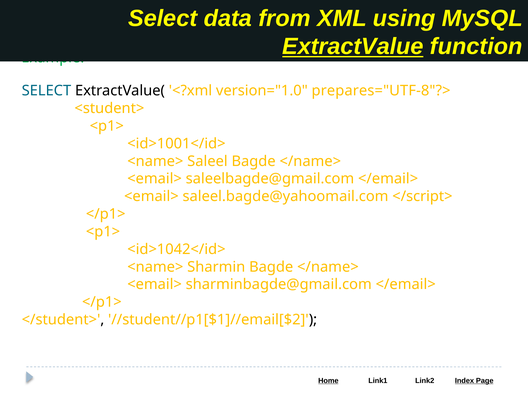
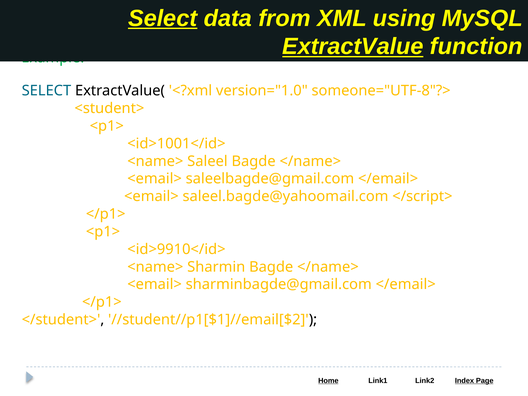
Select underline: none -> present (163, 18)
prepares="UTF-8"?>: prepares="UTF-8"?> -> someone="UTF-8"?> (381, 91)
<id>1042</id>: <id>1042</id> -> <id>9910</id> (176, 249)
